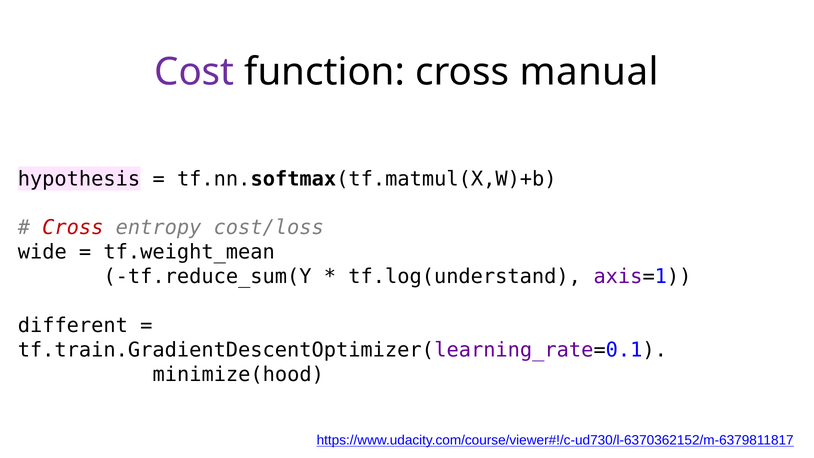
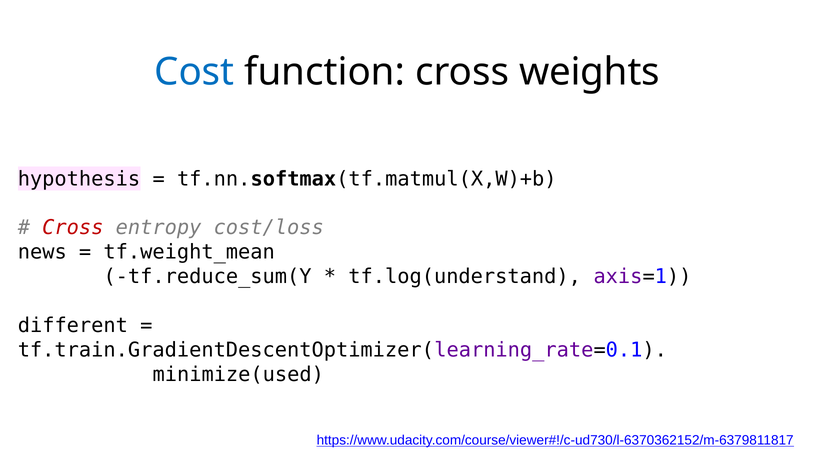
Cost colour: purple -> blue (194, 72)
manual: manual -> weights (589, 72)
wide: wide -> news (42, 252)
minimize(hood: minimize(hood -> minimize(used (238, 374)
